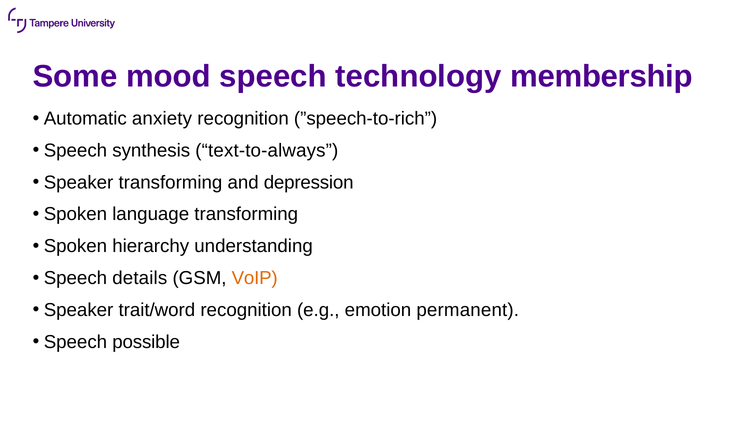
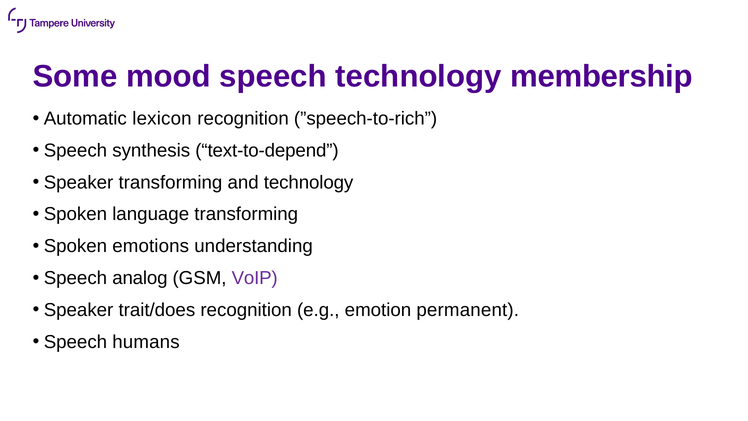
anxiety: anxiety -> lexicon (162, 118)
text-to-always: text-to-always -> text-to-depend (267, 150)
and depression: depression -> technology (309, 182)
hierarchy: hierarchy -> emotions (151, 246)
details: details -> analog (140, 278)
VoIP colour: orange -> purple (255, 278)
trait/word: trait/word -> trait/does (157, 310)
possible: possible -> humans (146, 342)
